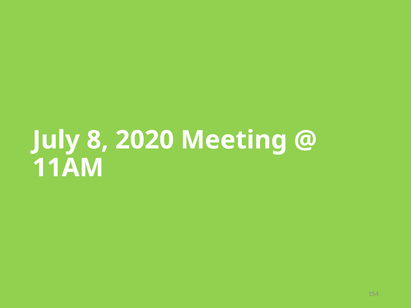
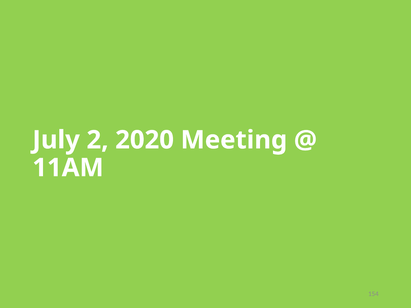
8: 8 -> 2 (98, 140)
